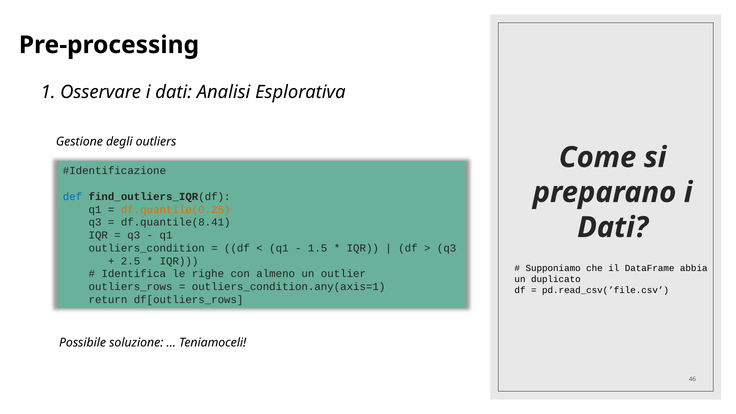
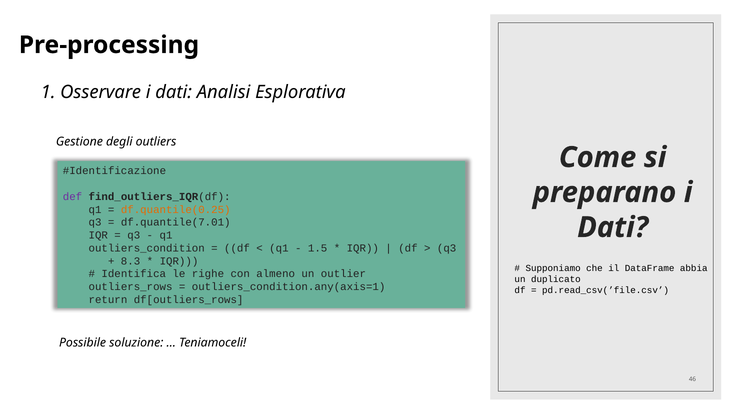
def colour: blue -> purple (73, 197)
df.quantile(8.41: df.quantile(8.41 -> df.quantile(7.01 (176, 222)
2.5: 2.5 -> 8.3 (131, 261)
